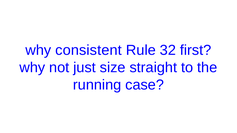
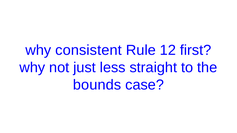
32: 32 -> 12 (168, 50)
size: size -> less (113, 68)
running: running -> bounds (97, 85)
